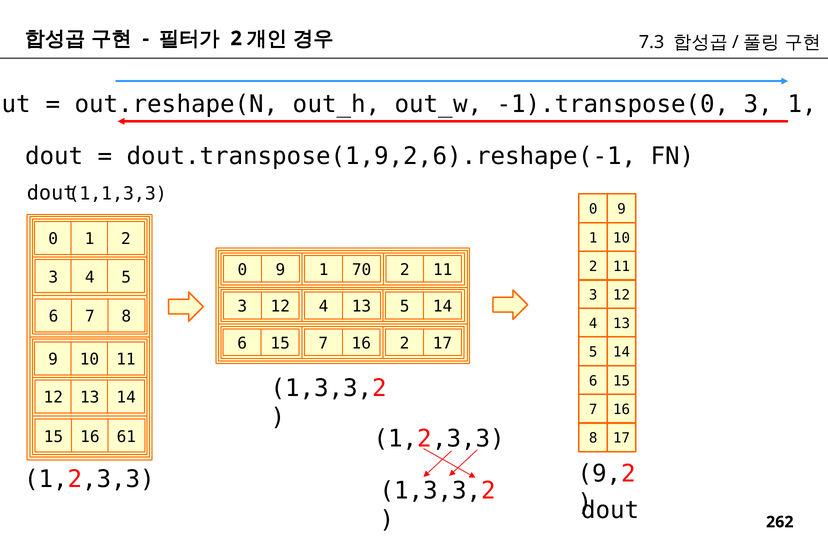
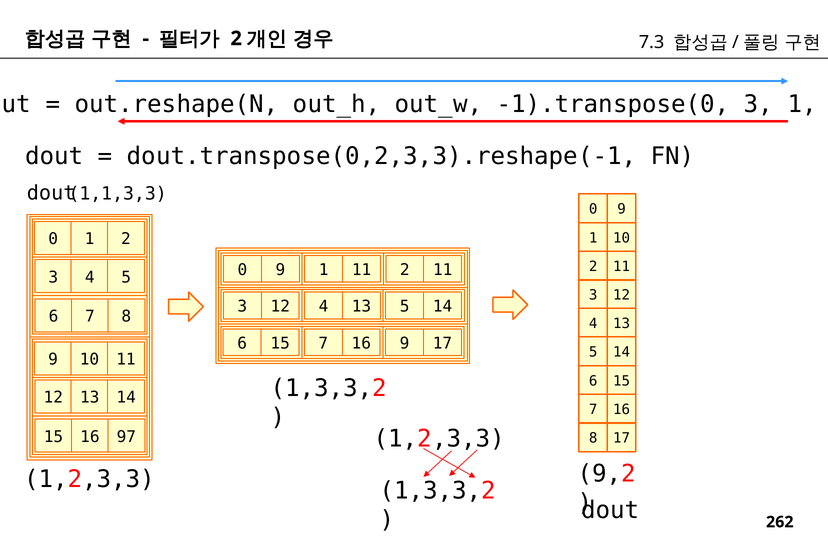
dout.transpose(1,9,2,6).reshape(-1: dout.transpose(1,9,2,6).reshape(-1 -> dout.transpose(0,2,3,3).reshape(-1 (382, 156)
1 70: 70 -> 11 (362, 270)
16 2: 2 -> 9 (404, 343)
61: 61 -> 97 (126, 437)
